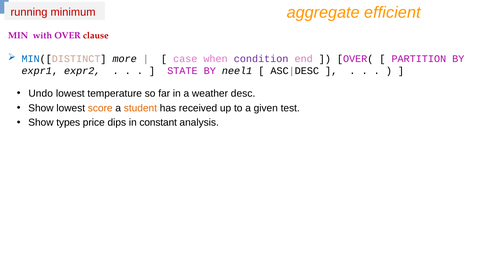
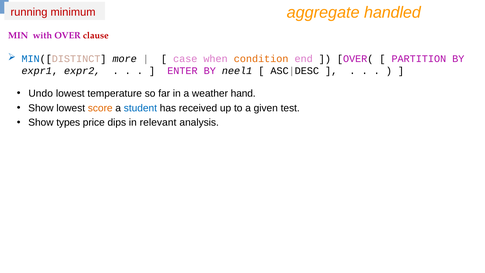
efficient: efficient -> handled (392, 13)
condition colour: purple -> orange (261, 59)
STATE: STATE -> ENTER (182, 71)
desc: desc -> hand (243, 93)
student colour: orange -> blue (140, 108)
constant: constant -> relevant (158, 123)
